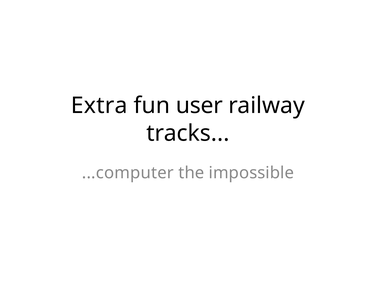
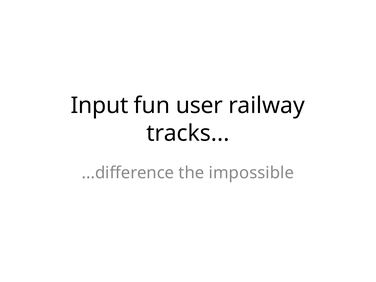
Extra: Extra -> Input (99, 106)
...computer: ...computer -> ...difference (128, 173)
